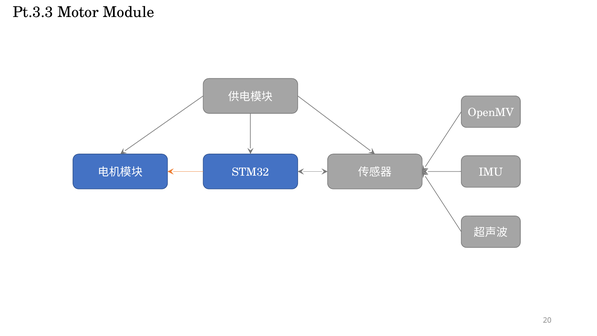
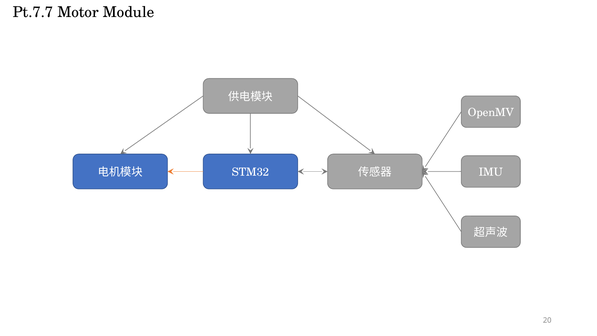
Pt.3.3: Pt.3.3 -> Pt.7.7 (33, 12)
